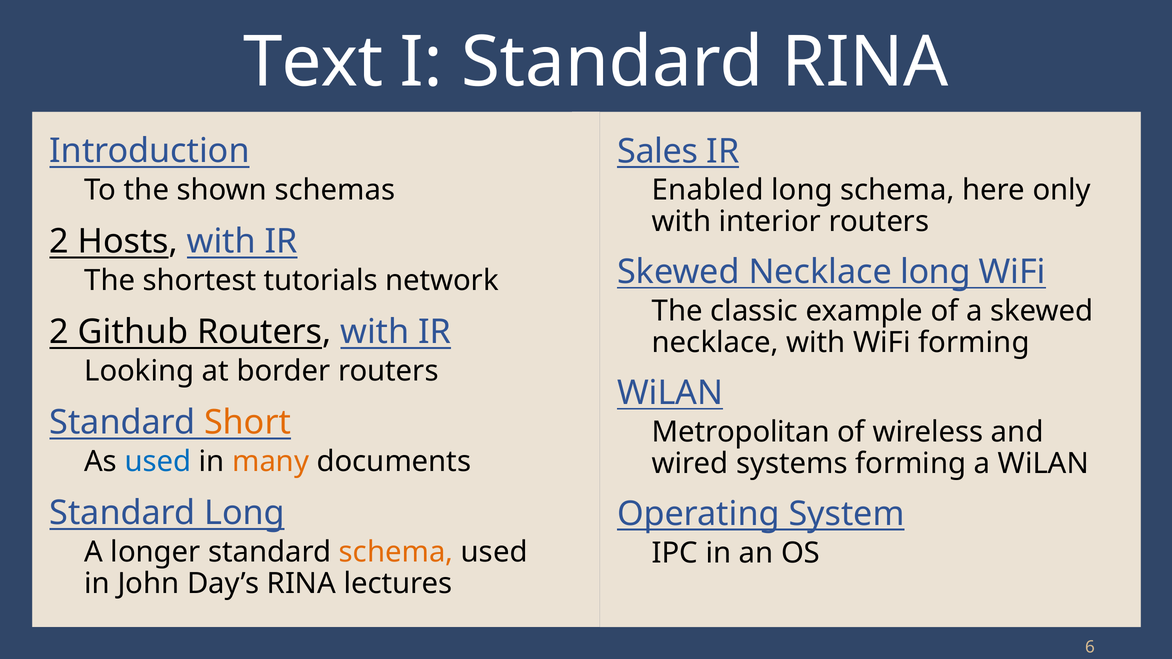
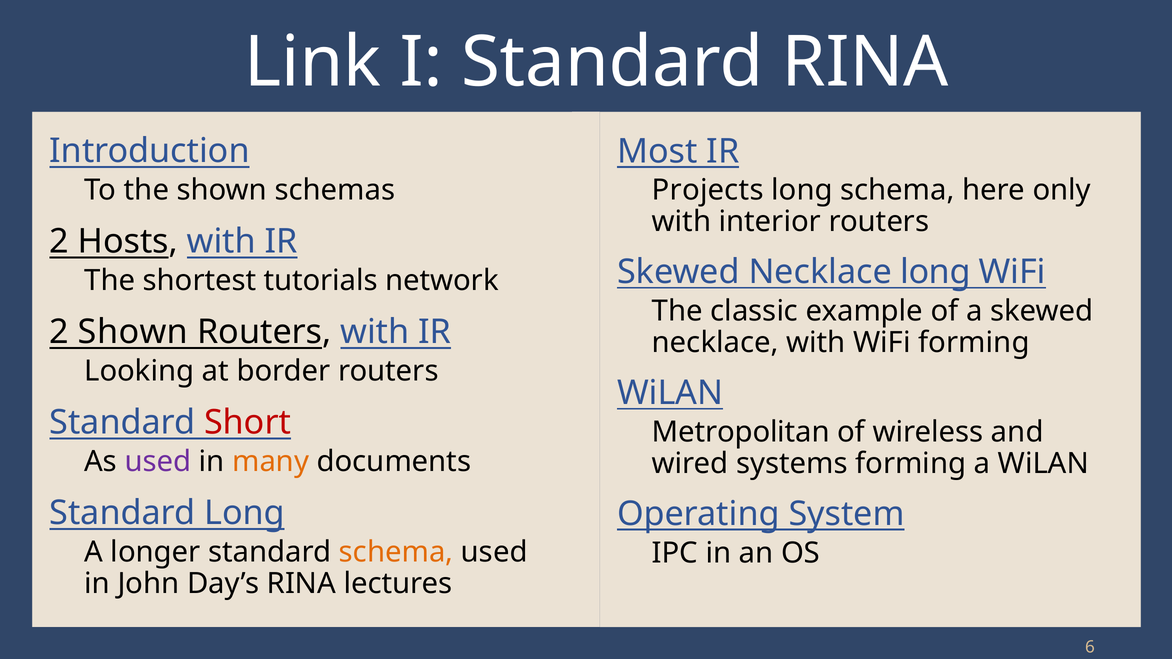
Text: Text -> Link (313, 63)
Sales: Sales -> Most (657, 151)
Enabled: Enabled -> Projects (708, 190)
2 Github: Github -> Shown (133, 332)
Short colour: orange -> red (248, 423)
used colour: blue -> purple (158, 462)
